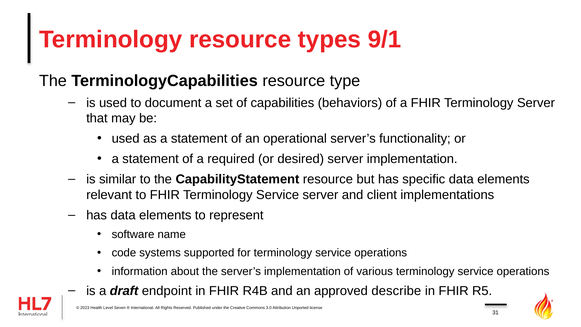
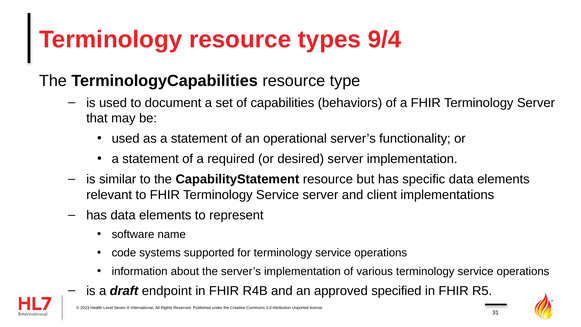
9/1: 9/1 -> 9/4 (385, 40)
describe: describe -> specified (396, 291)
